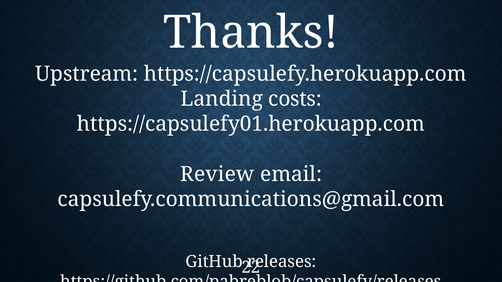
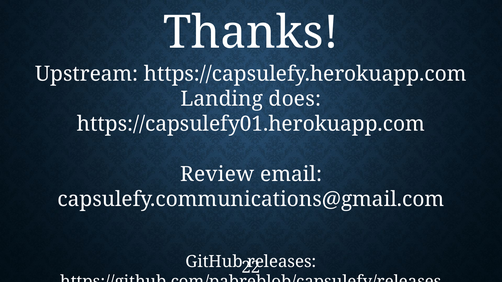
costs: costs -> does (295, 99)
